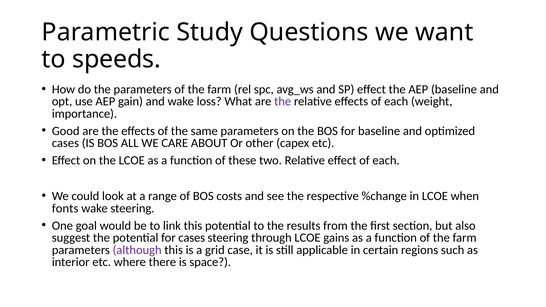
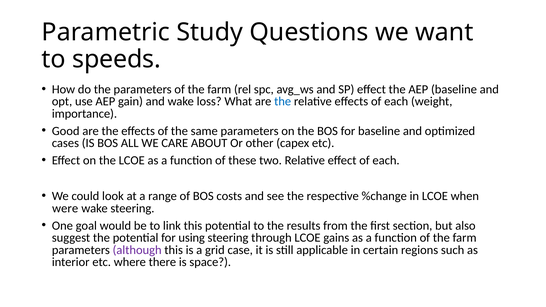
the colour: purple -> blue (283, 102)
fonts: fonts -> were (65, 208)
for cases: cases -> using (192, 238)
